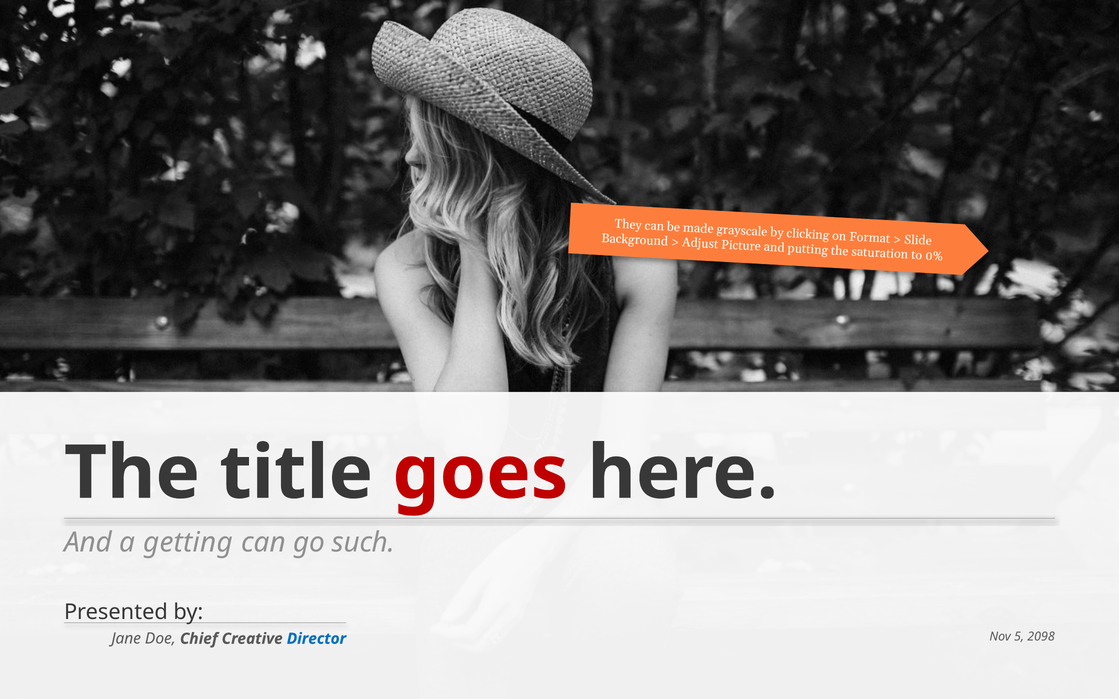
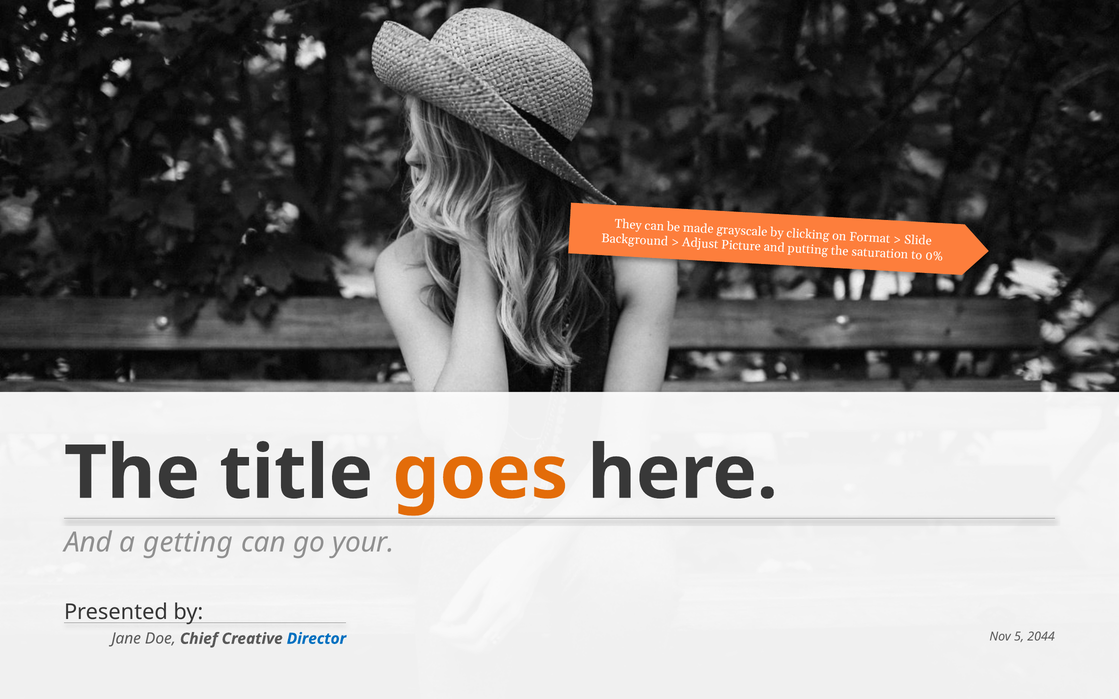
goes colour: red -> orange (480, 473)
such: such -> your (363, 543)
2098: 2098 -> 2044 (1041, 637)
